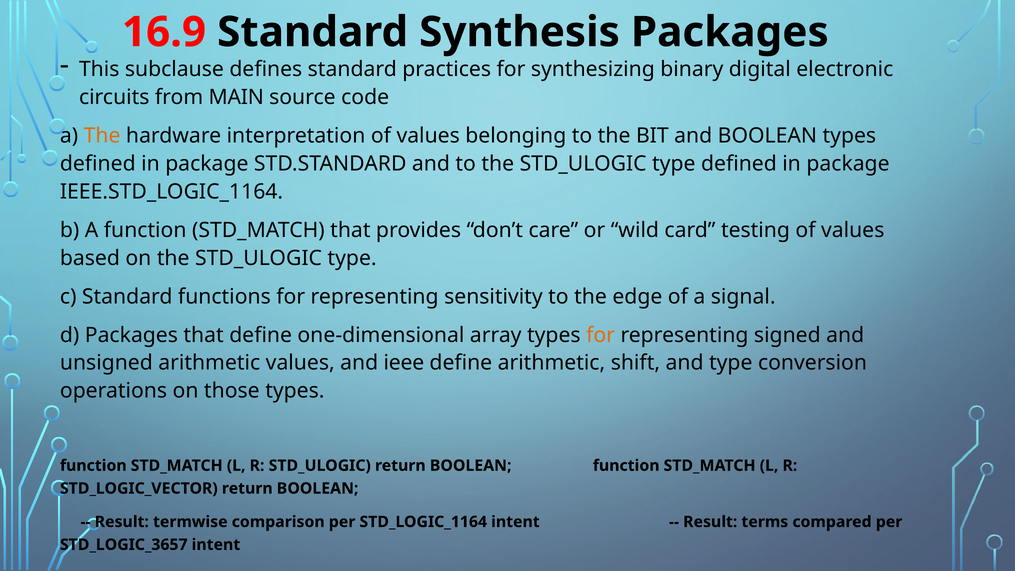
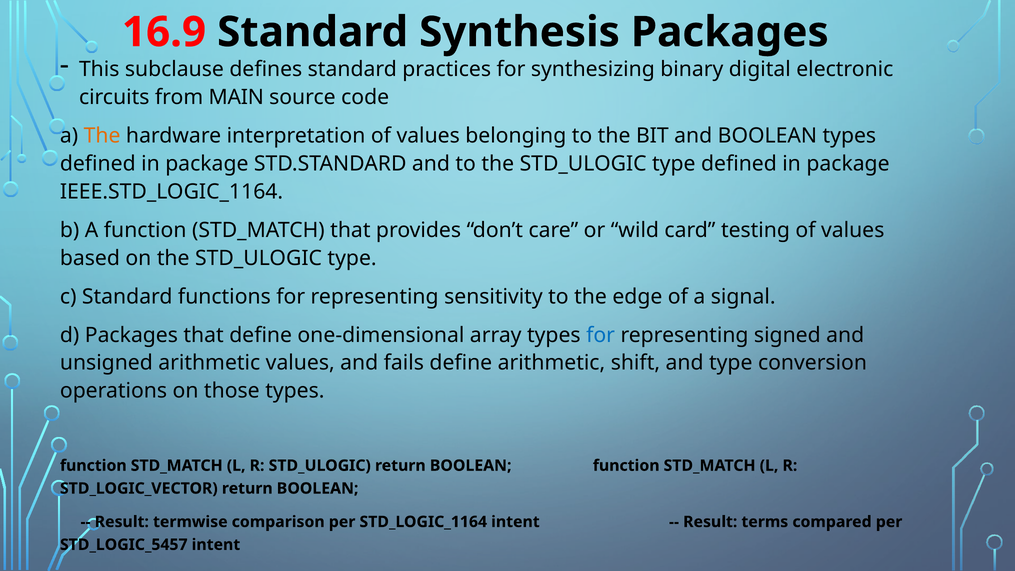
for colour: orange -> blue (601, 335)
ieee: ieee -> fails (404, 363)
STD_LOGIC_3657: STD_LOGIC_3657 -> STD_LOGIC_5457 (124, 545)
